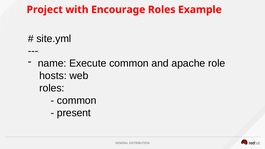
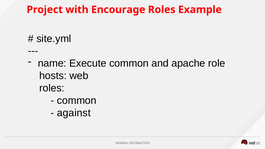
present: present -> against (74, 113)
